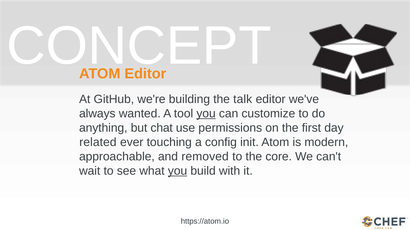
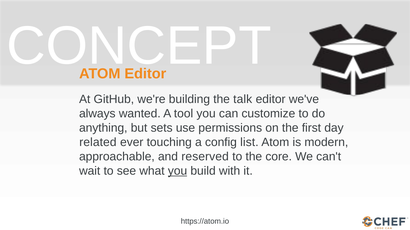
you underline: present -> none (206, 114)
chat: chat -> sets (162, 128)
init: init -> list (249, 143)
removed: removed -> reserved (205, 157)
